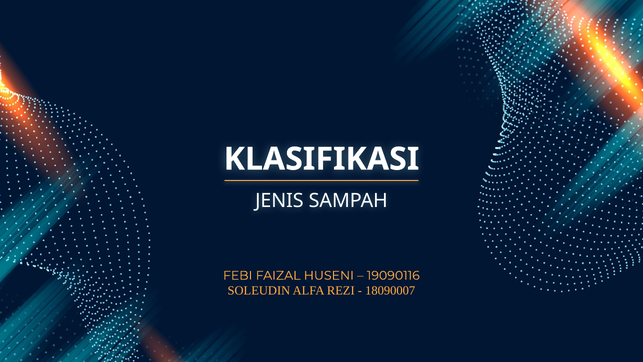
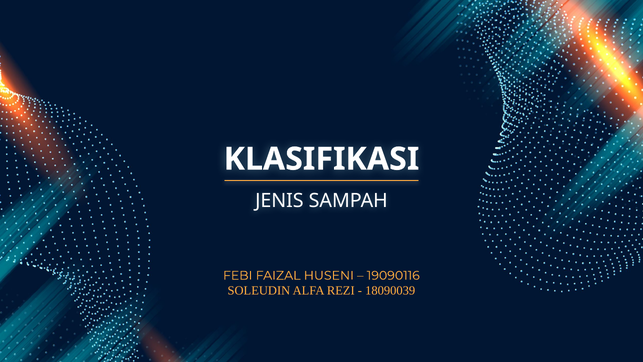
18090007: 18090007 -> 18090039 (390, 290)
